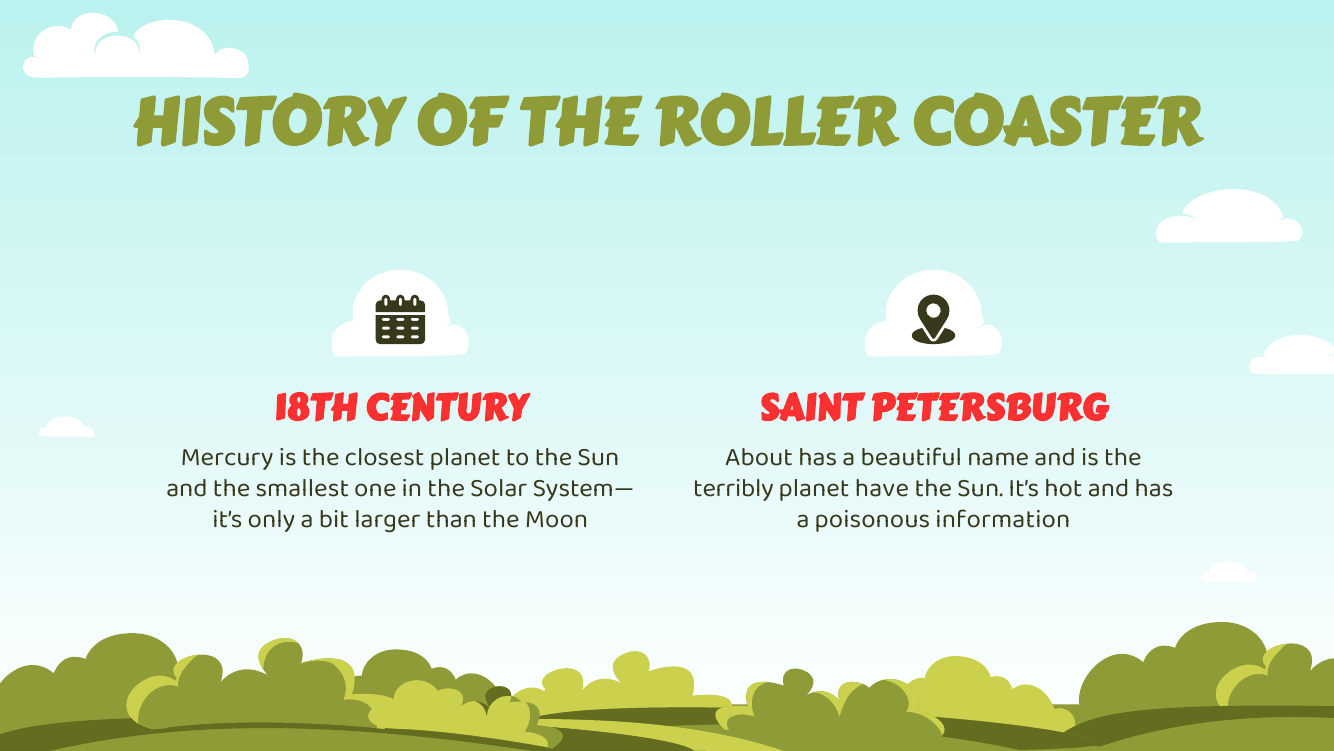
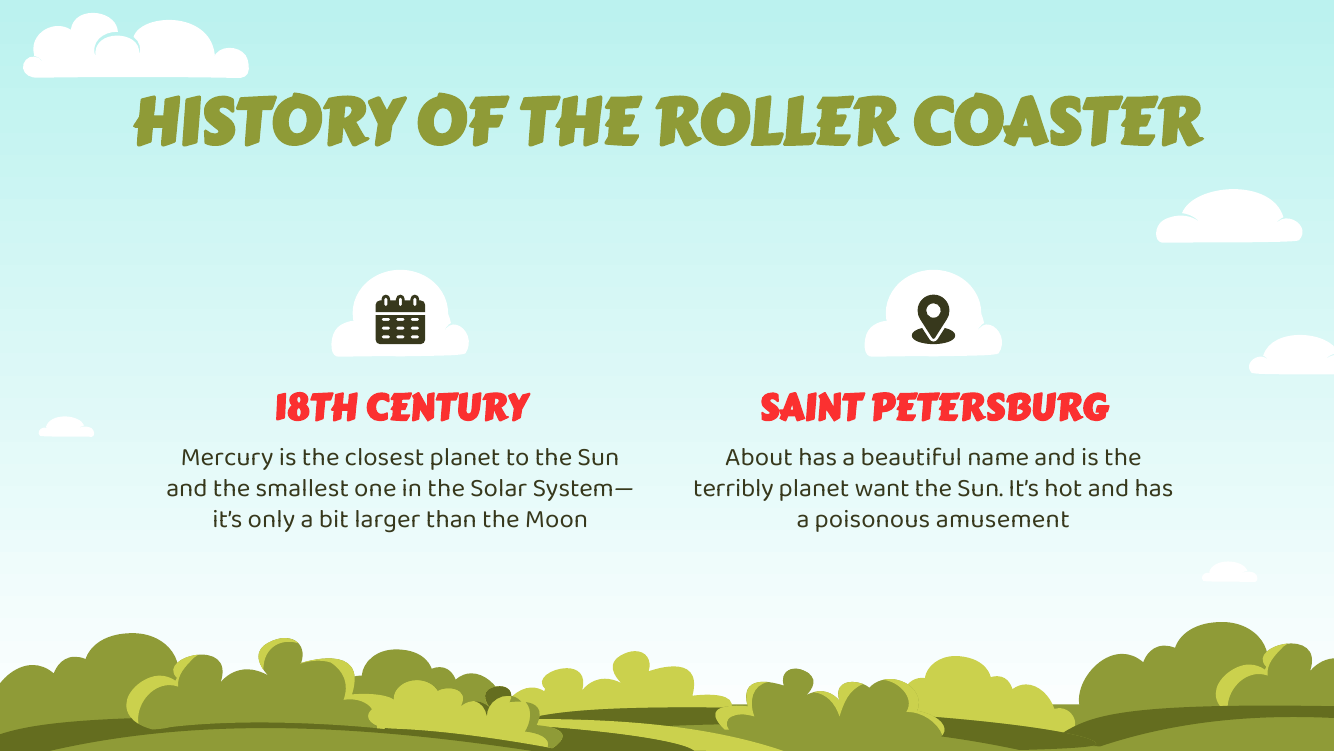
have: have -> want (882, 487)
information: information -> amusement (1003, 519)
